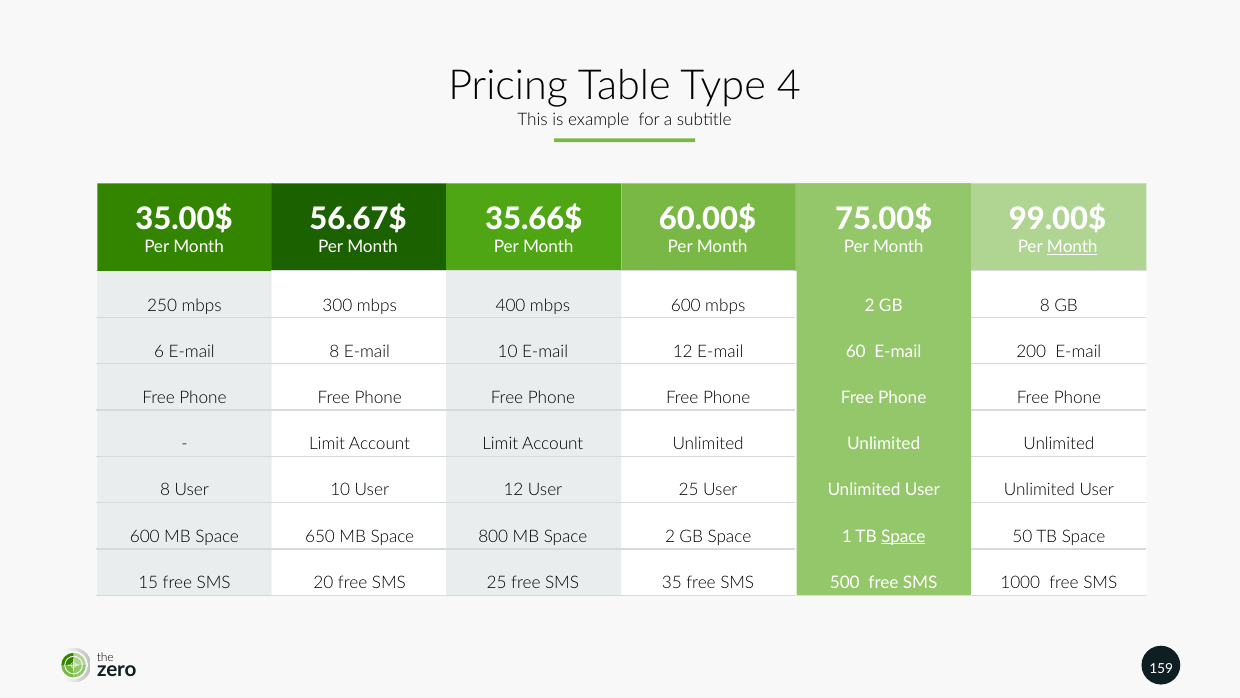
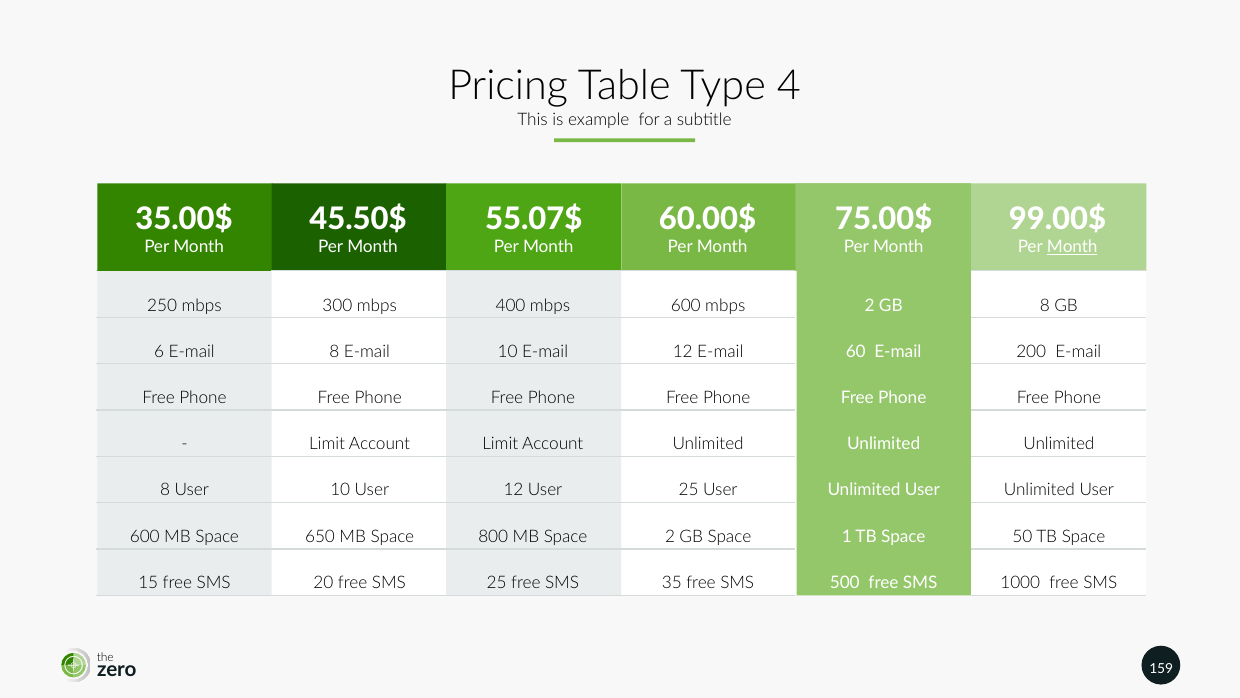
56.67$: 56.67$ -> 45.50$ (358, 219)
35.66$: 35.66$ -> 55.07$ (534, 219)
Space underline: present -> none (903, 536)
